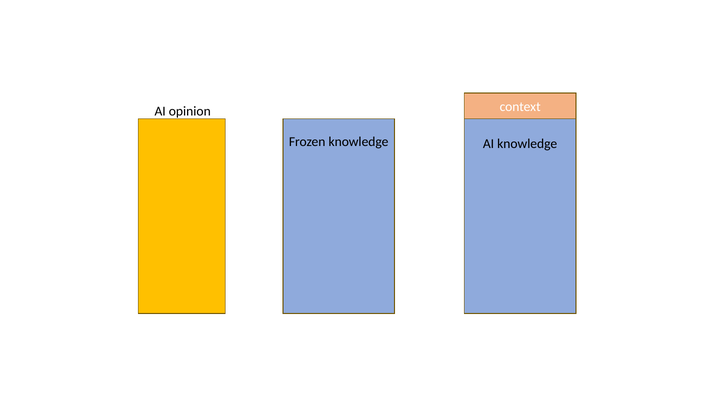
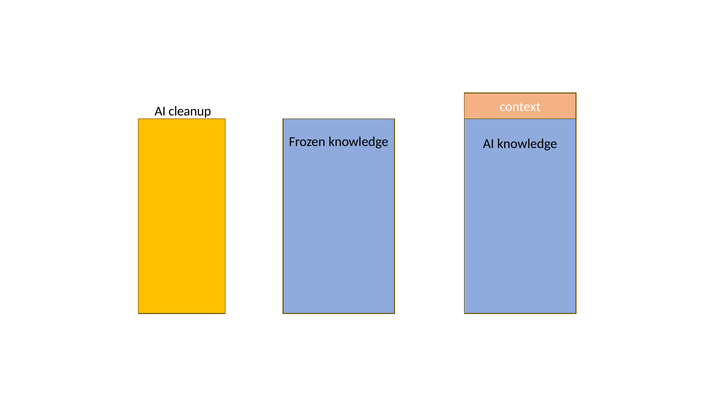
opinion: opinion -> cleanup (190, 111)
